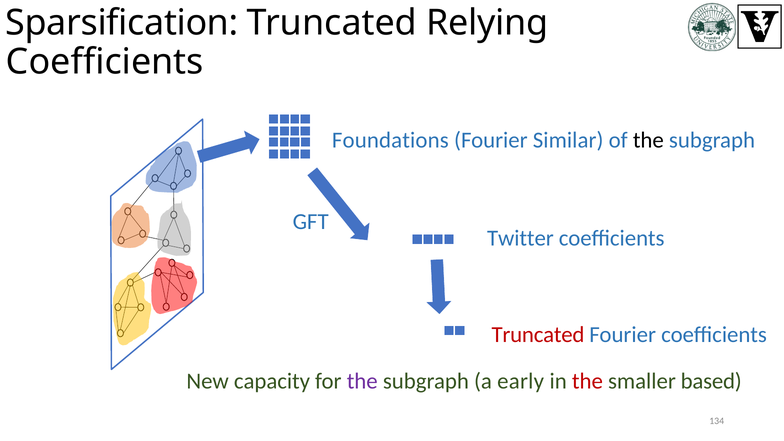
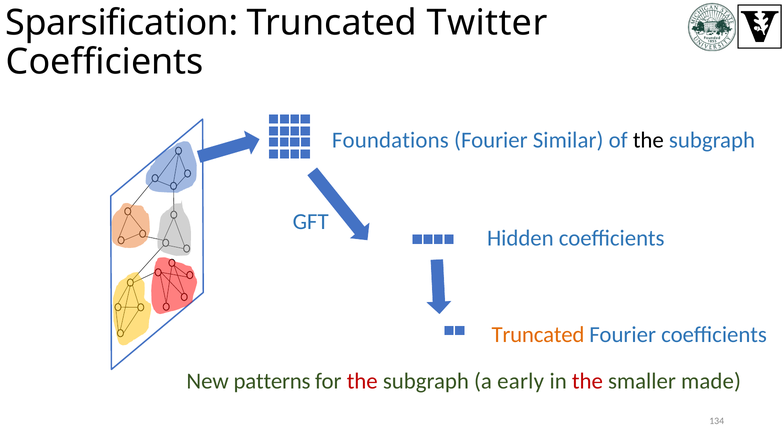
Relying: Relying -> Twitter (487, 23)
Twitter: Twitter -> Hidden (520, 238)
Truncated colour: red -> orange (538, 335)
capacity: capacity -> patterns (272, 381)
the colour: purple -> red (362, 381)
based: based -> made (711, 381)
